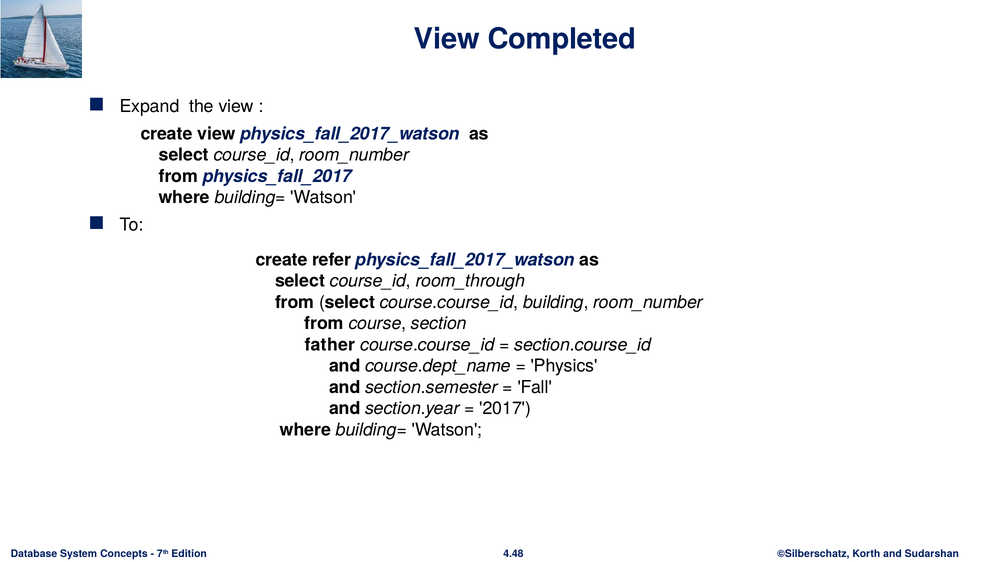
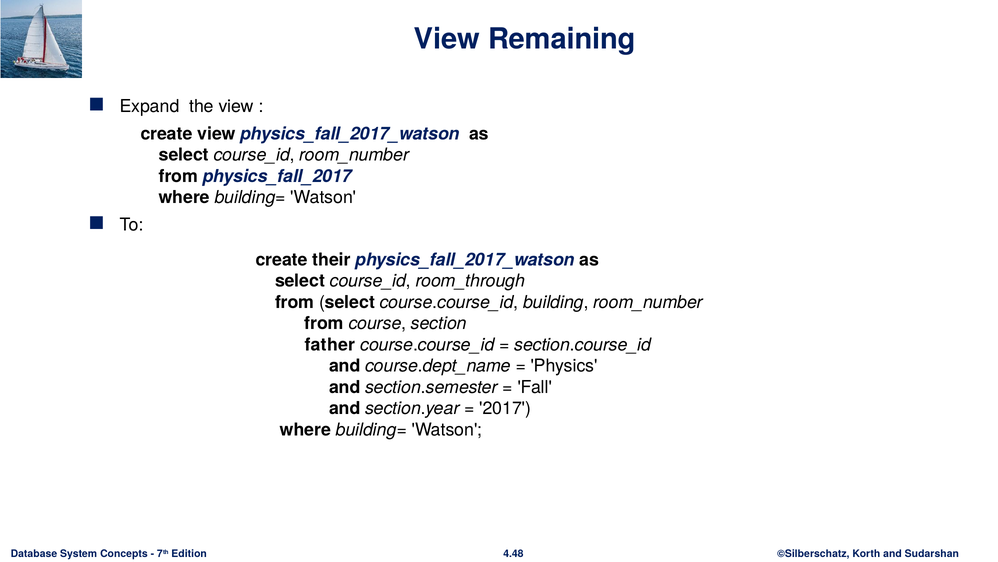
Completed: Completed -> Remaining (562, 39)
refer: refer -> their (331, 260)
